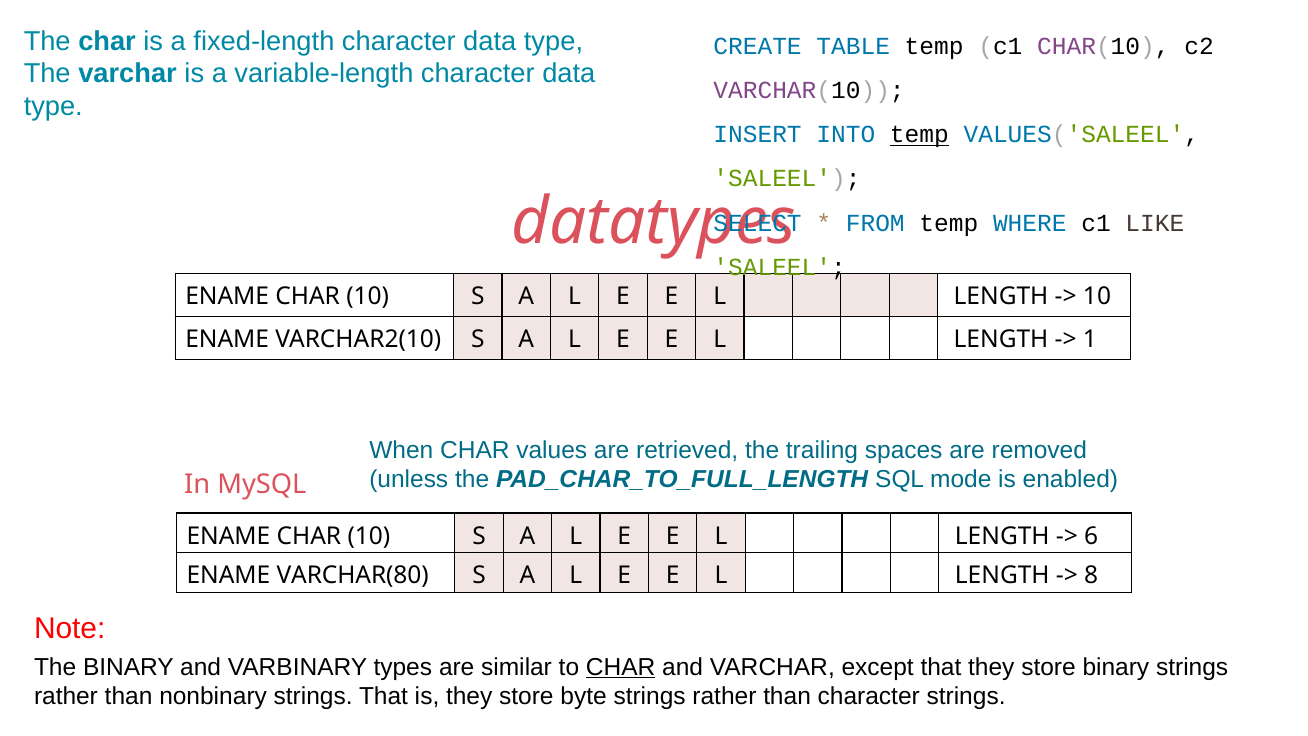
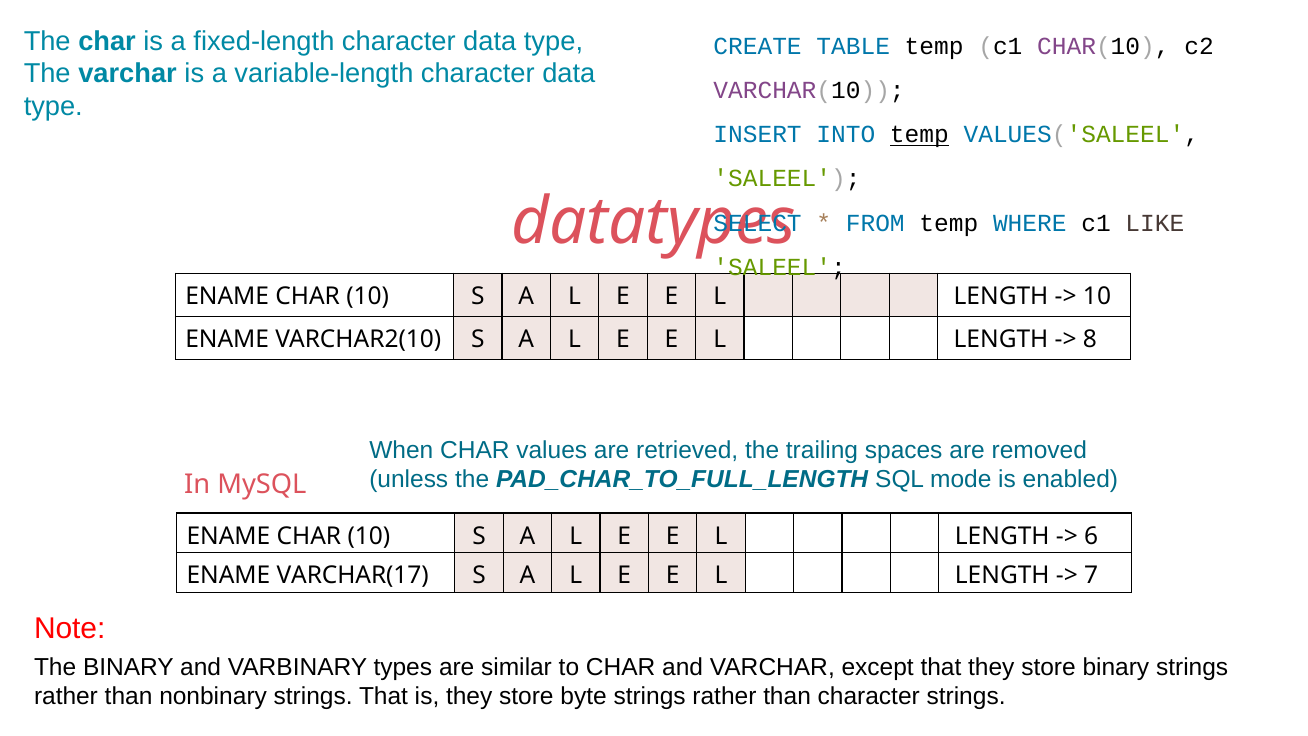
1: 1 -> 8 (1090, 339)
VARCHAR(80: VARCHAR(80 -> VARCHAR(17 (353, 576)
8: 8 -> 7 (1091, 576)
CHAR underline: present -> none (621, 667)
